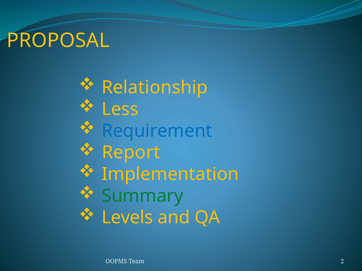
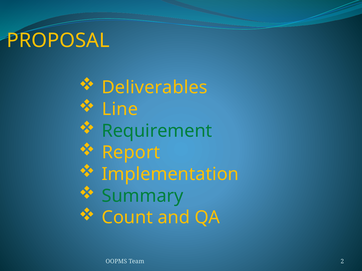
Relationship: Relationship -> Deliverables (155, 88)
Less: Less -> Line (120, 109)
Requirement colour: blue -> green (157, 131)
Levels: Levels -> Count (127, 218)
